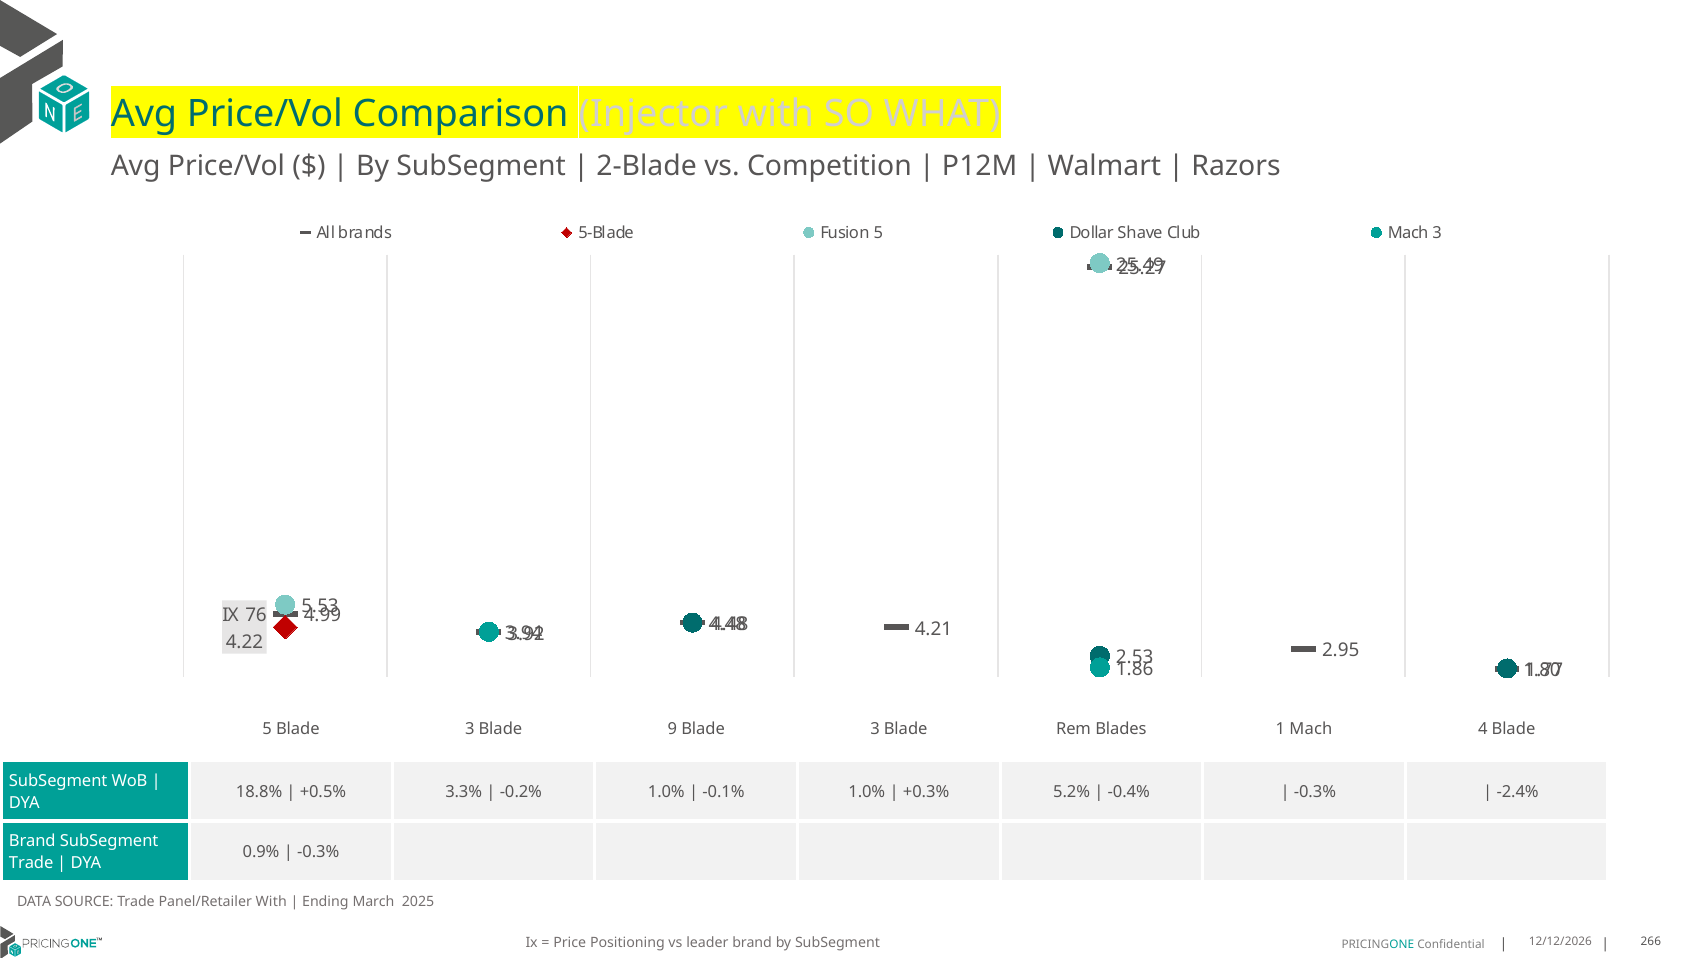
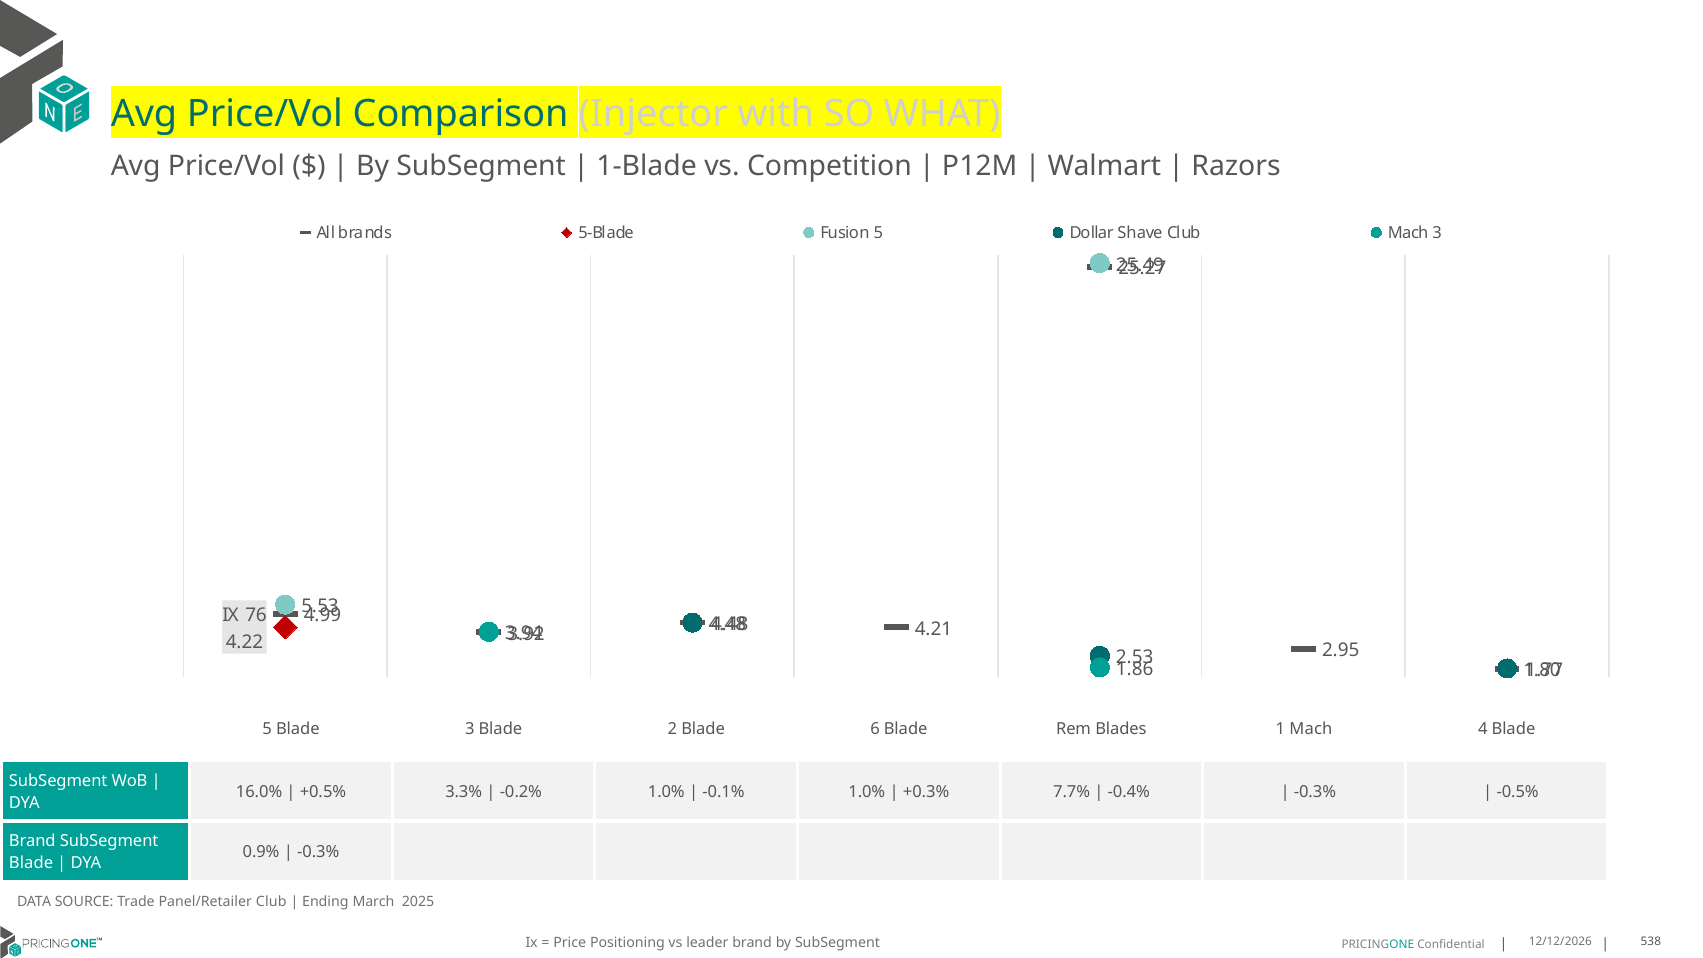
2-Blade: 2-Blade -> 1-Blade (647, 166)
9: 9 -> 2 (672, 729)
3: 3 -> 6 (875, 729)
18.8%: 18.8% -> 16.0% (259, 792)
5.2%: 5.2% -> 7.7% (1072, 792)
-2.4%: -2.4% -> -0.5% (1518, 792)
Trade: Trade -> Blade (31, 863)
Panel/Retailer With: With -> Club (271, 902)
266: 266 -> 538 (1651, 942)
